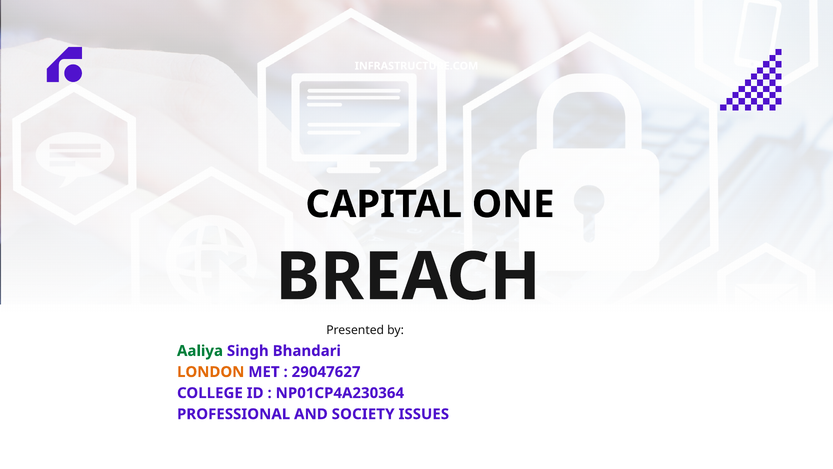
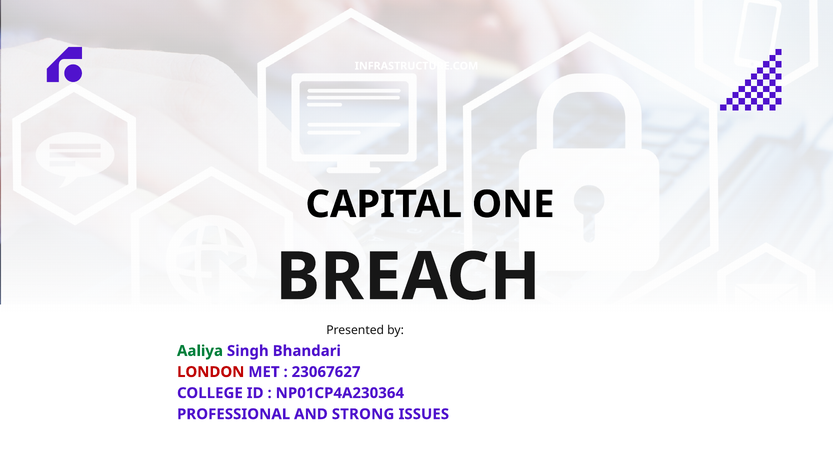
LONDON colour: orange -> red (211, 372)
29047627: 29047627 -> 23067627 (326, 372)
SOCIETY: SOCIETY -> STRONG (363, 414)
